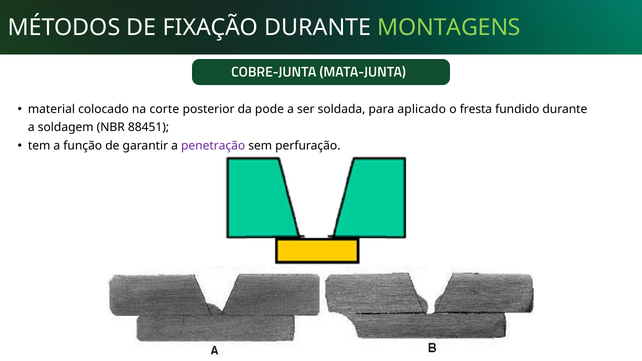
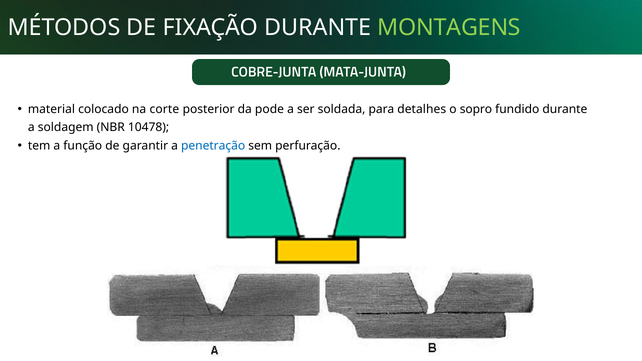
aplicado: aplicado -> detalhes (422, 109)
fresta: fresta -> sopro (476, 109)
88451: 88451 -> 10478 (149, 128)
penetração colour: purple -> blue (213, 146)
